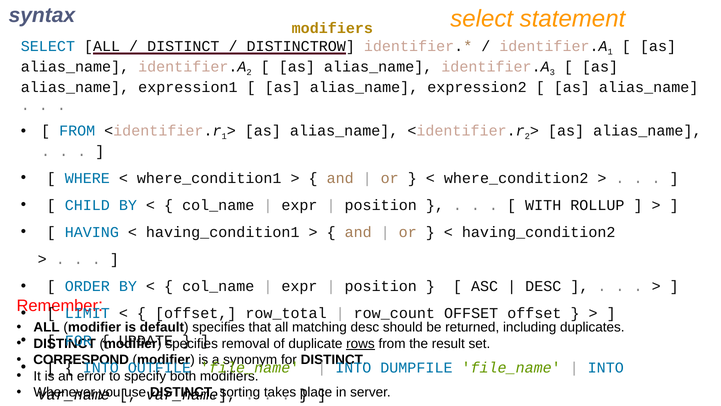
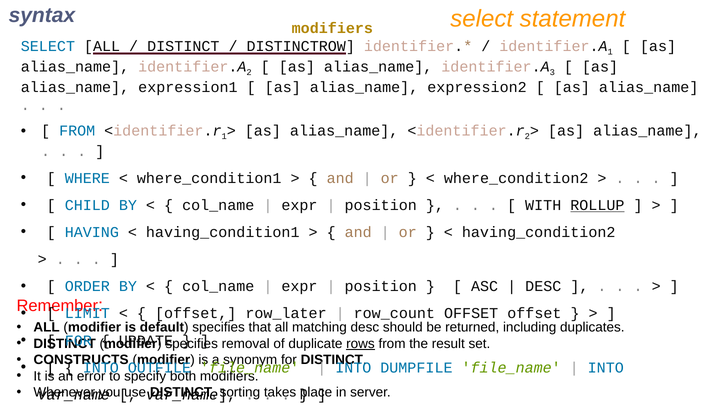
ROLLUP underline: none -> present (597, 205)
row_total: row_total -> row_later (286, 313)
CORRESPOND: CORRESPOND -> CONSTRUCTS (81, 359)
